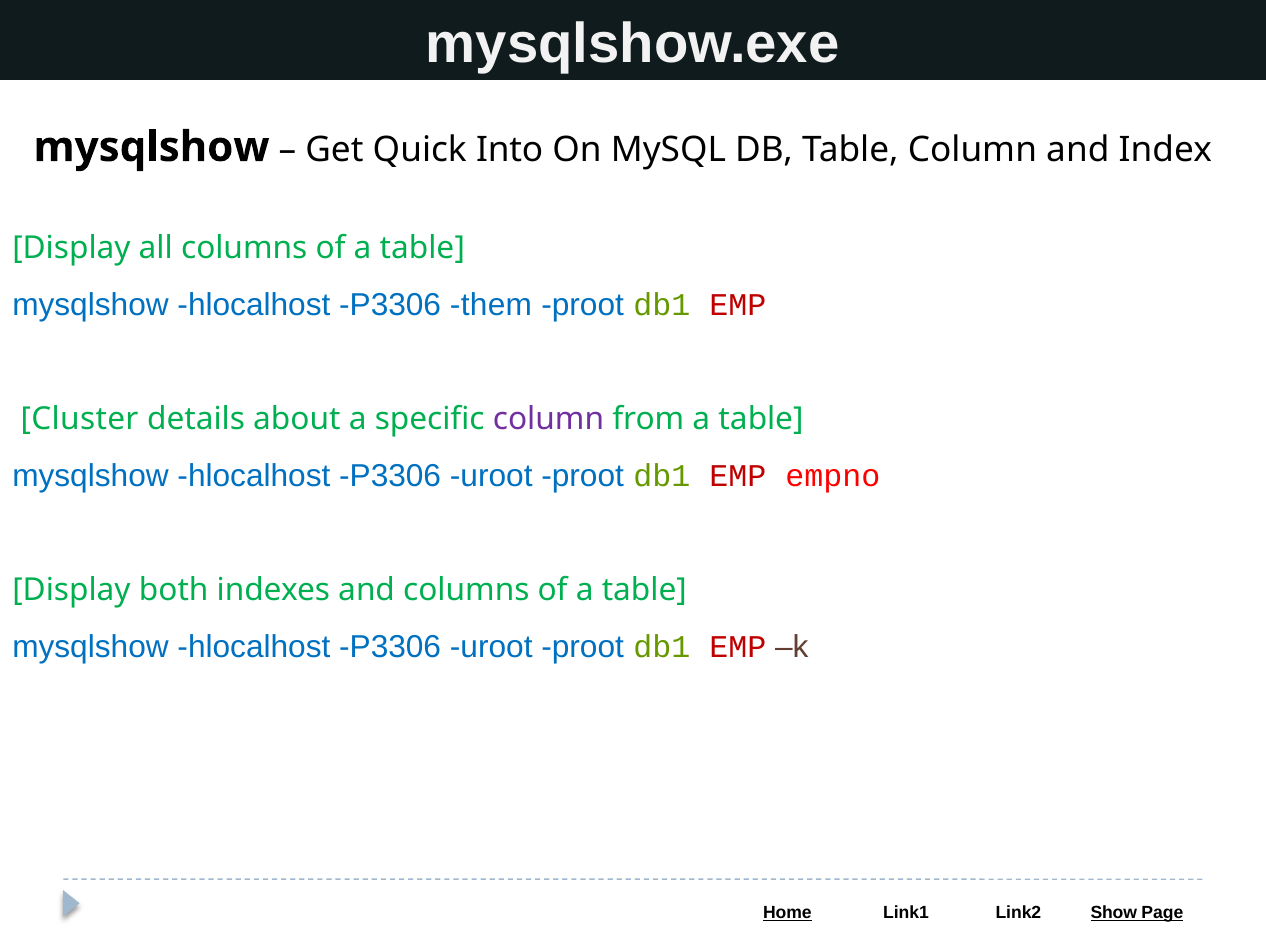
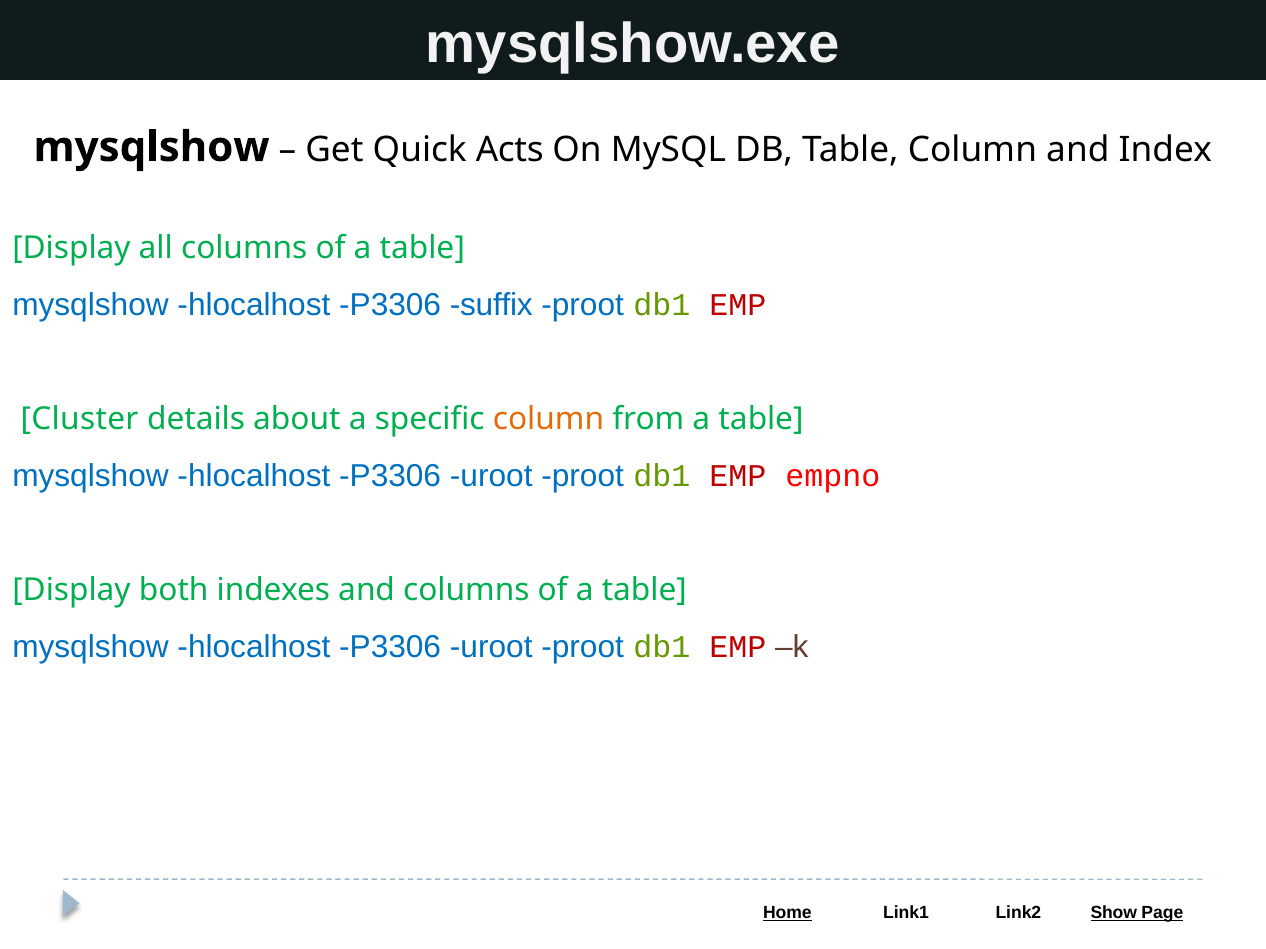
Into: Into -> Acts (510, 150)
them: them -> suffix (491, 306)
column colour: purple -> orange (548, 419)
